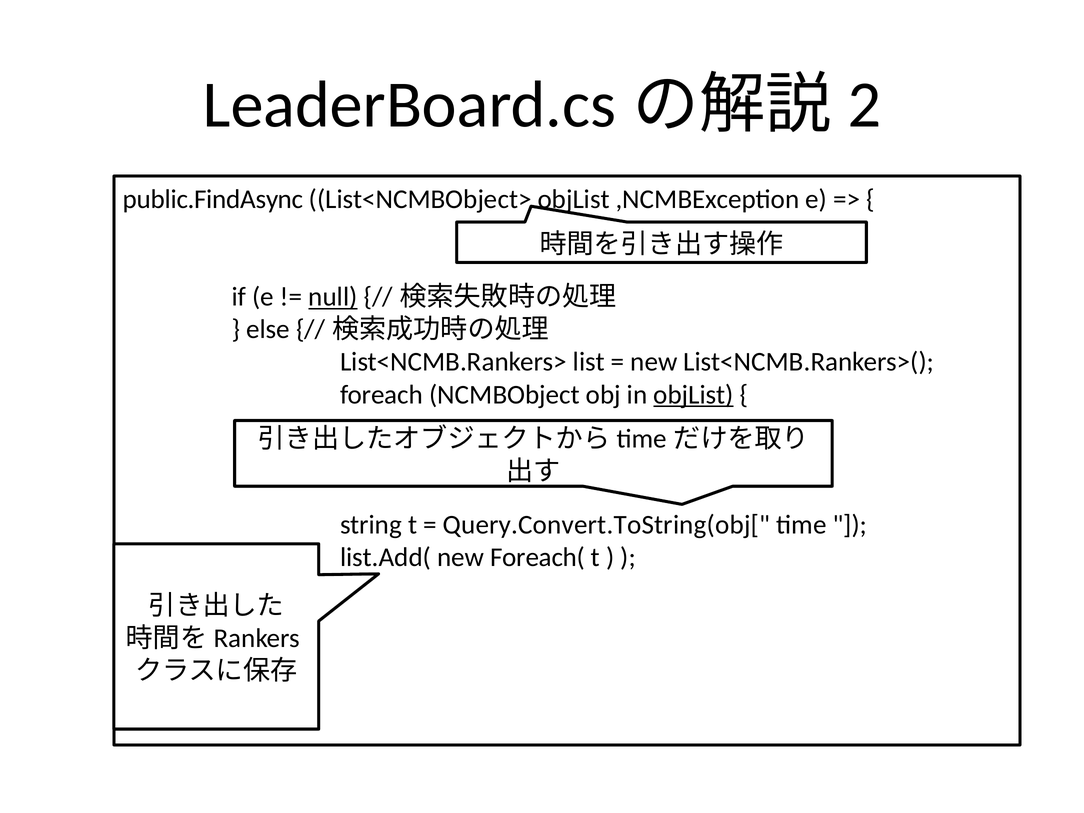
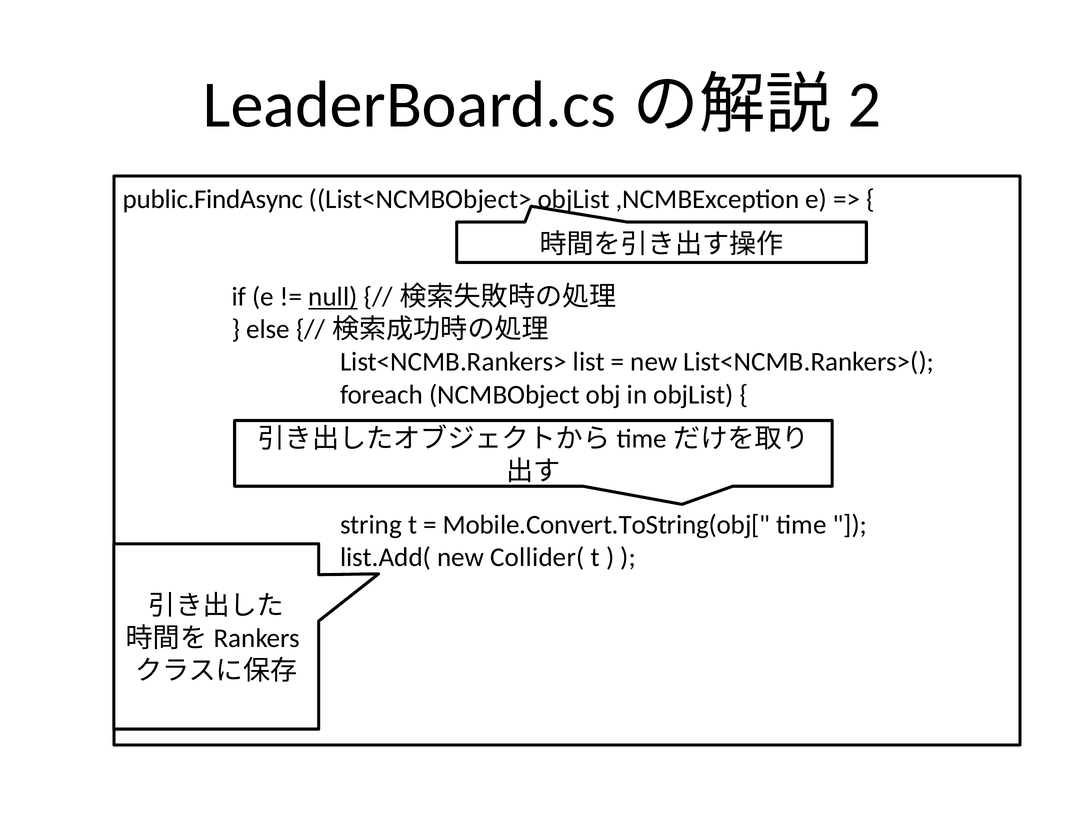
objList underline: present -> none (694, 395)
Query.Convert.ToString(obj[: Query.Convert.ToString(obj[ -> Mobile.Convert.ToString(obj[ (607, 525)
Foreach(: Foreach( -> Collider( (537, 557)
